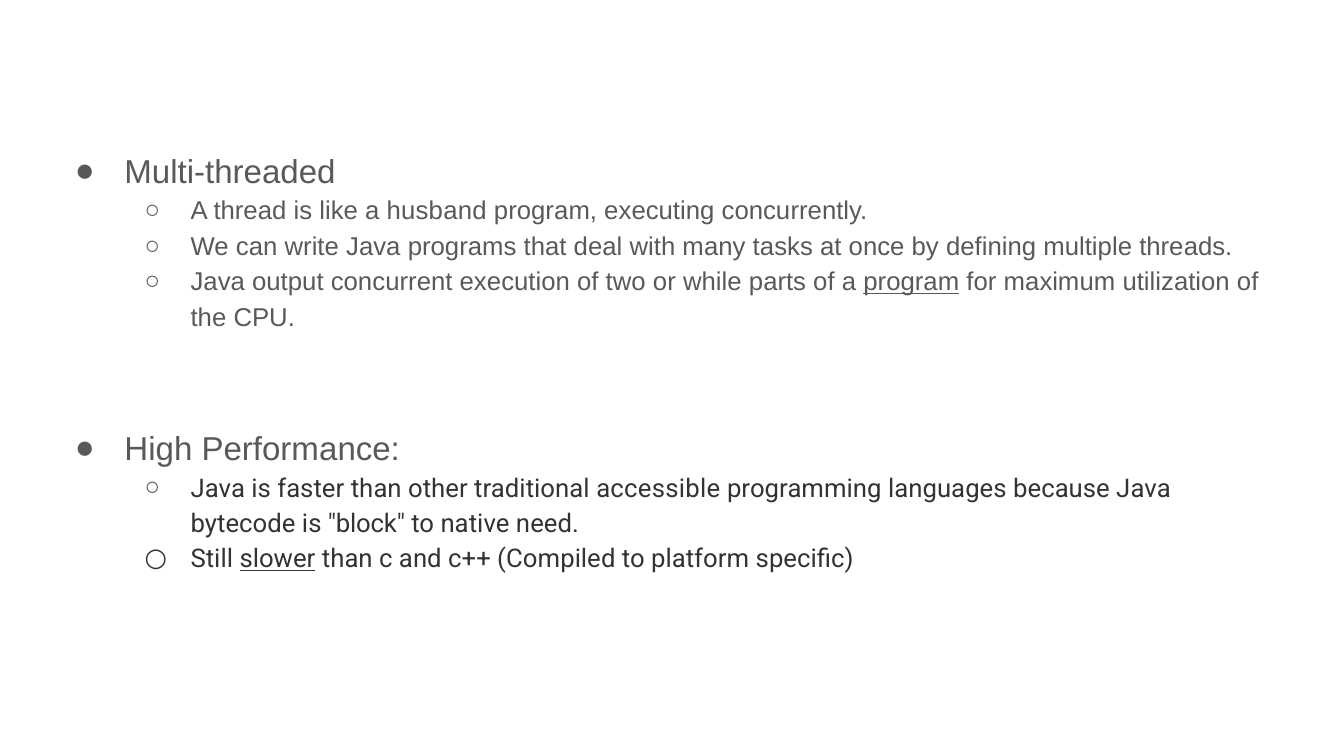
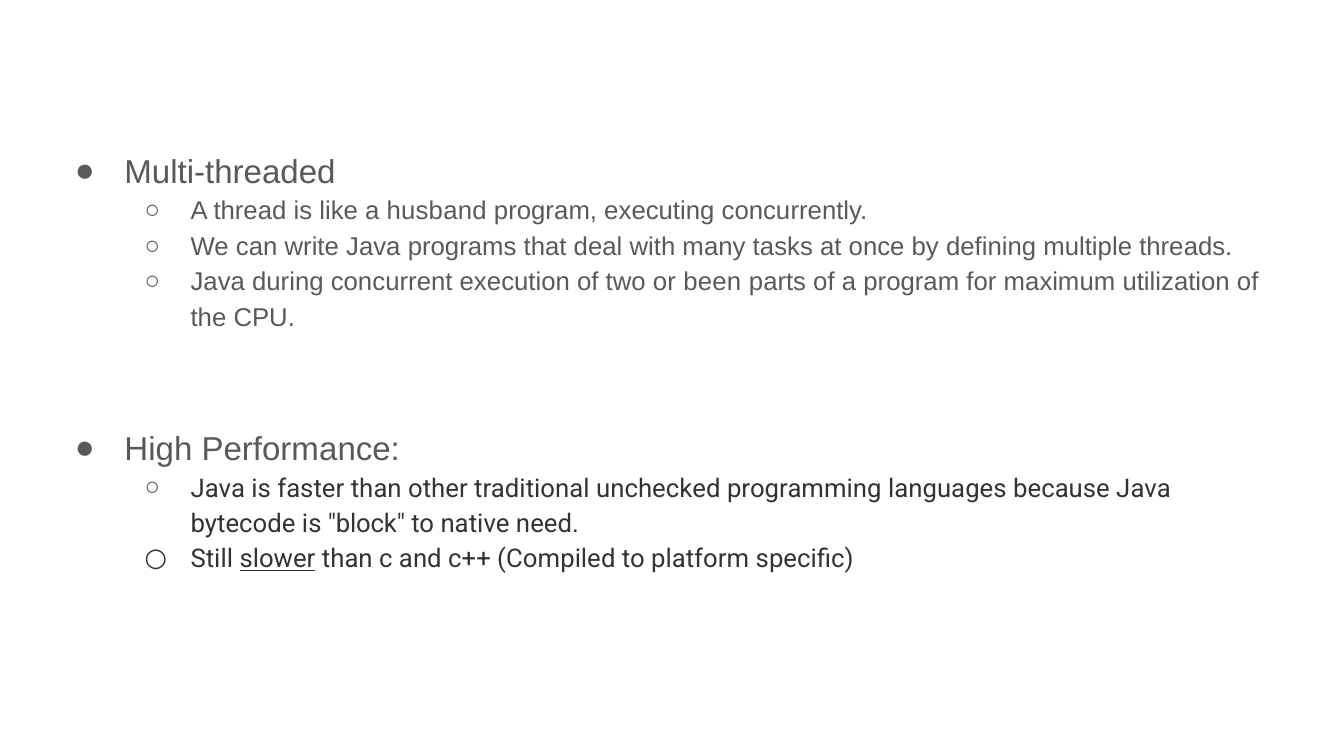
output: output -> during (288, 282)
while: while -> been (712, 282)
program underline: present -> none (911, 282)
accessible: accessible -> unchecked (658, 489)
